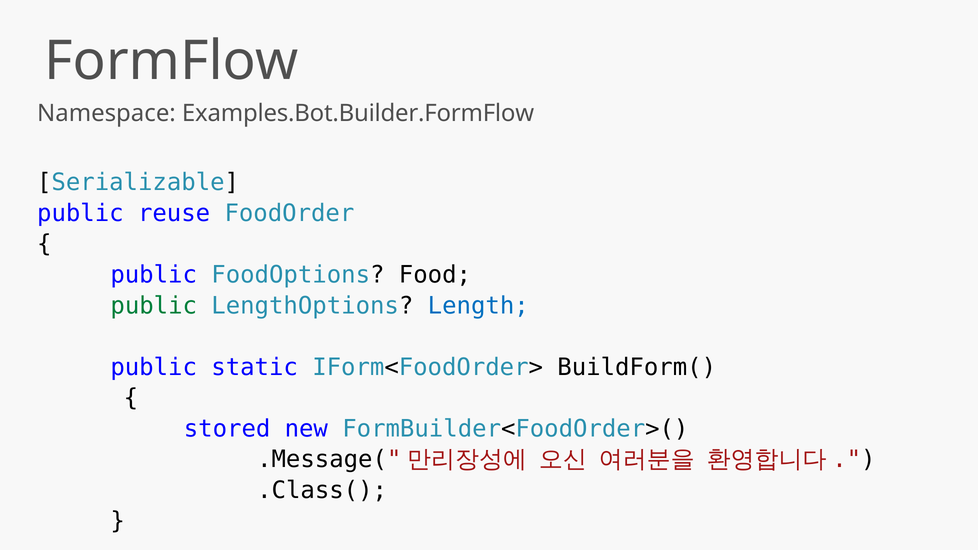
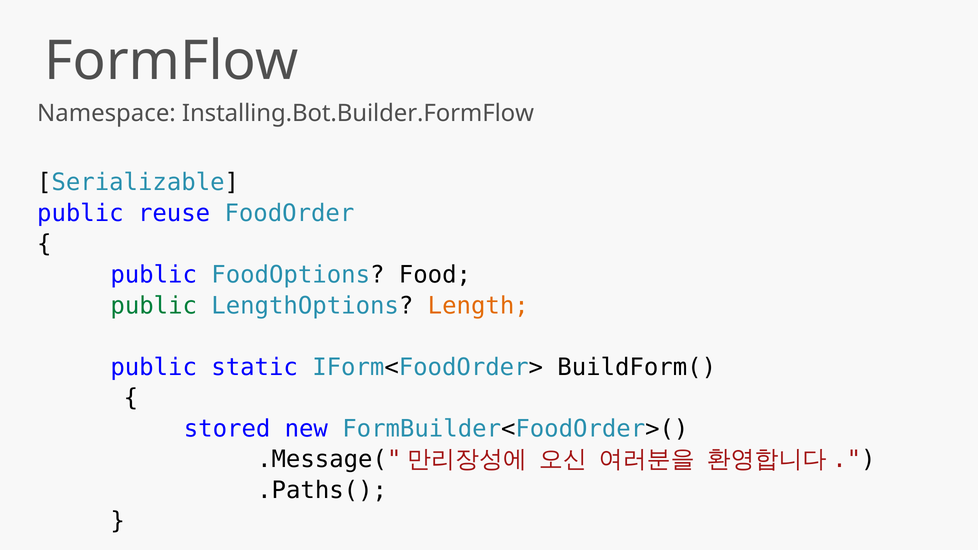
Examples.Bot.Builder.FormFlow: Examples.Bot.Builder.FormFlow -> Installing.Bot.Builder.FormFlow (358, 114)
Length colour: blue -> orange (478, 306)
.Class(: .Class( -> .Paths( (322, 490)
